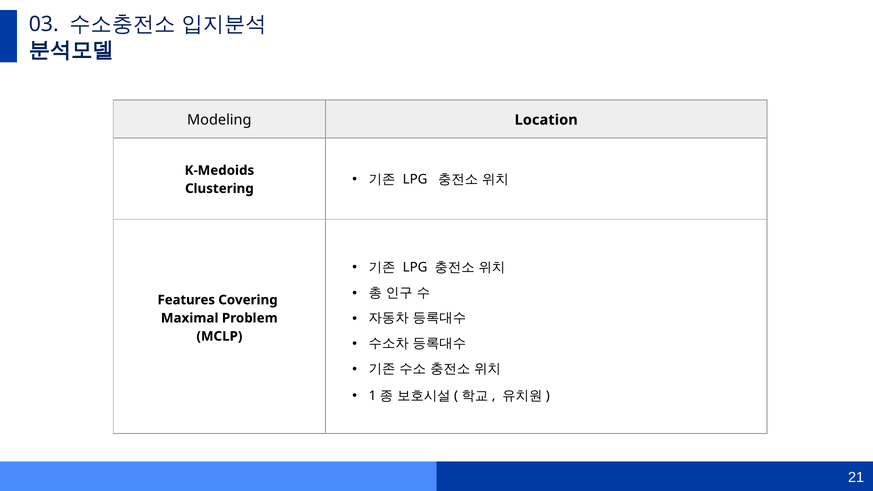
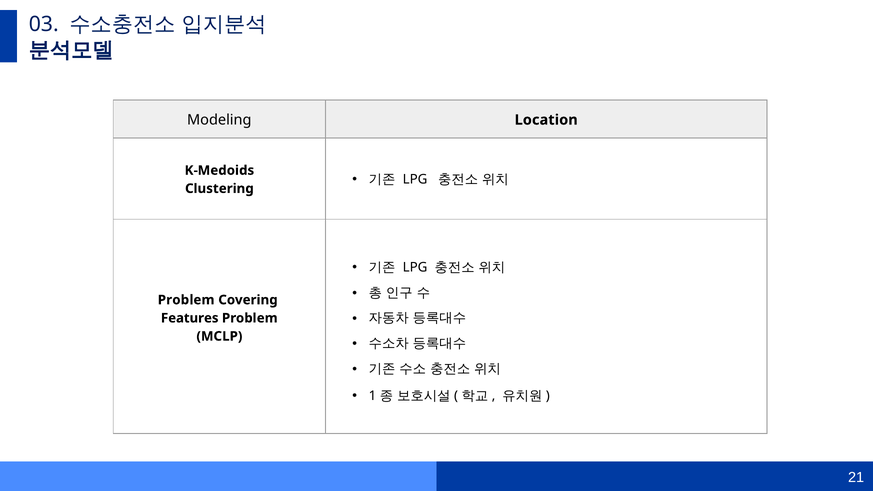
Features: Features -> Problem (186, 300)
Maximal: Maximal -> Features (190, 318)
